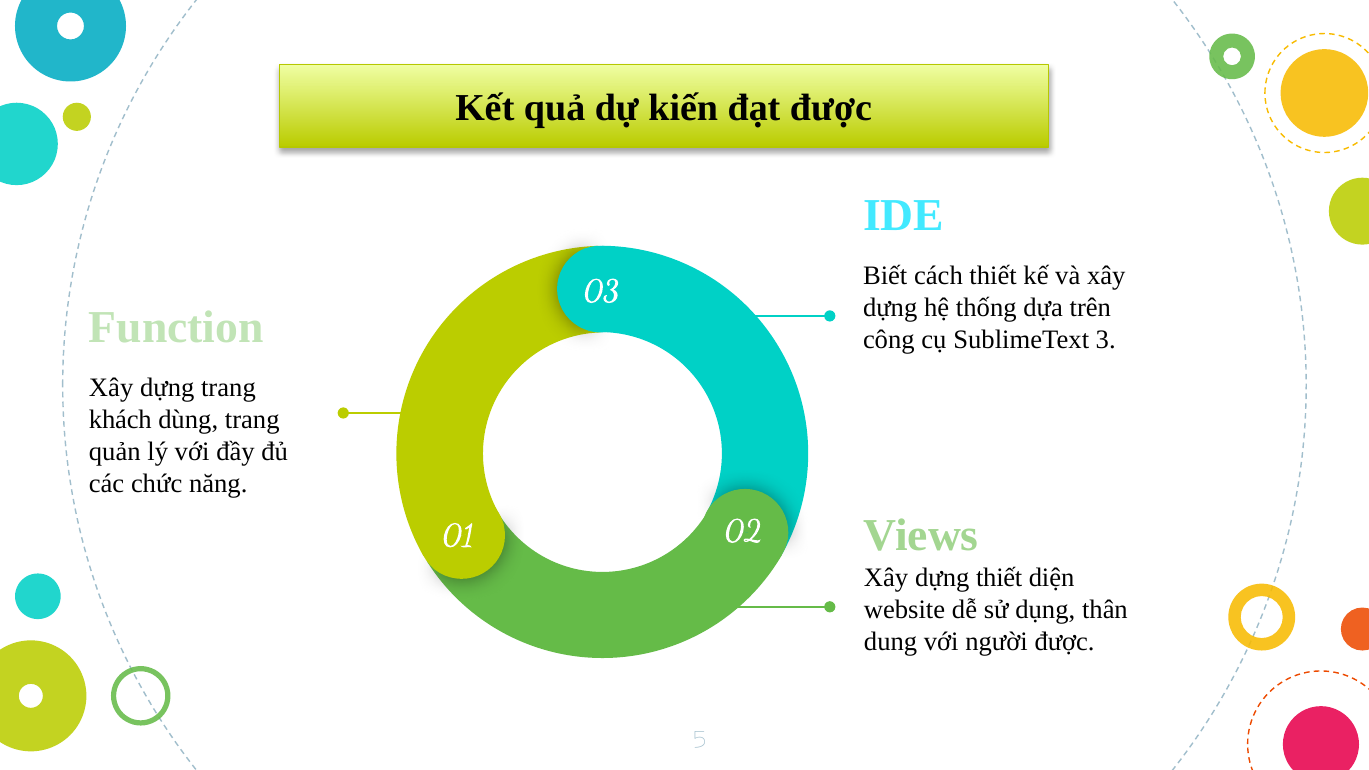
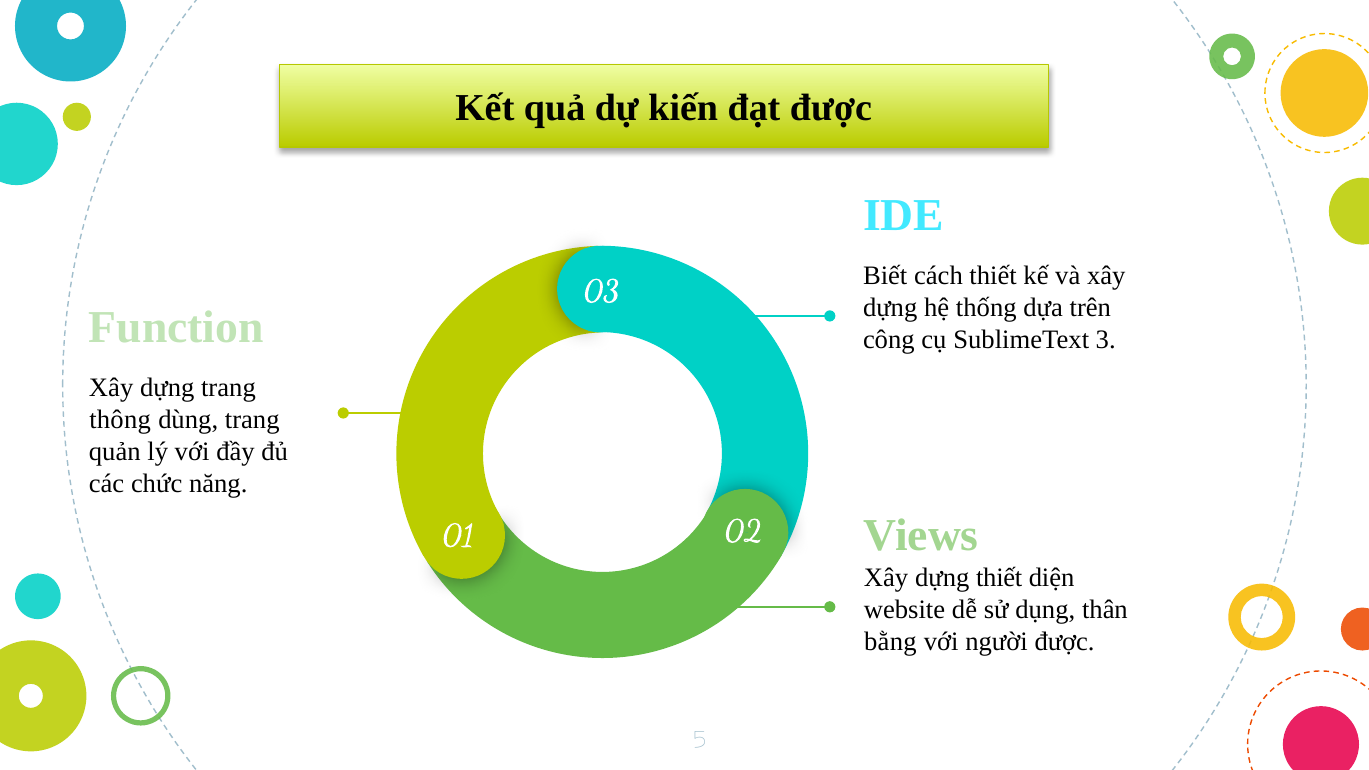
khách: khách -> thông (120, 420)
dung: dung -> bằng (890, 642)
